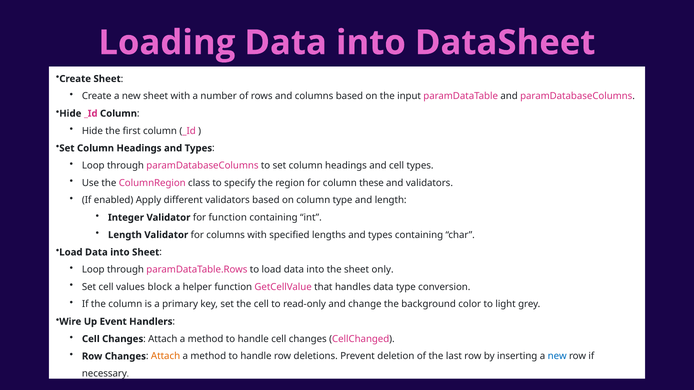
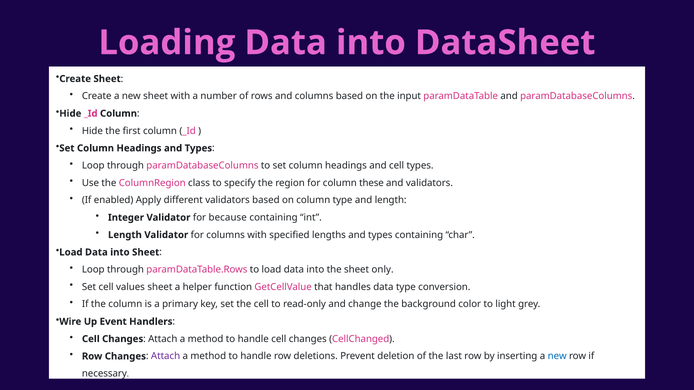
for function: function -> because (228, 218)
values block: block -> sheet (160, 287)
Attach colour: orange -> purple (166, 357)
